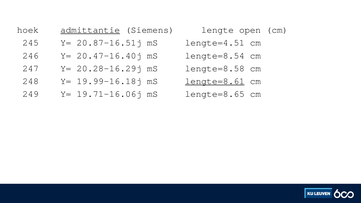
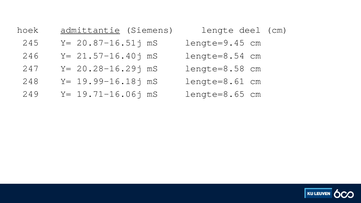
open: open -> deel (250, 30)
lengte=4.51: lengte=4.51 -> lengte=9.45 (215, 43)
20.47-16.40j: 20.47-16.40j -> 21.57-16.40j (109, 56)
lengte=8.61 underline: present -> none (215, 81)
